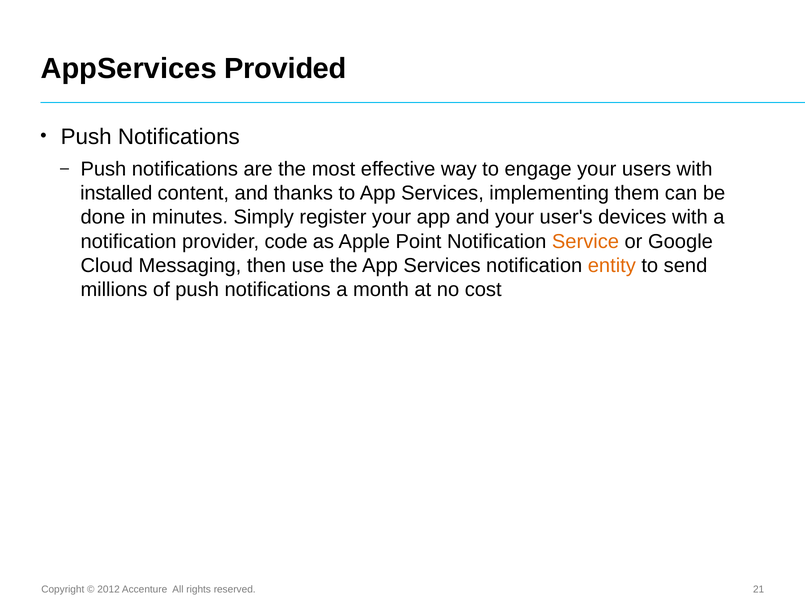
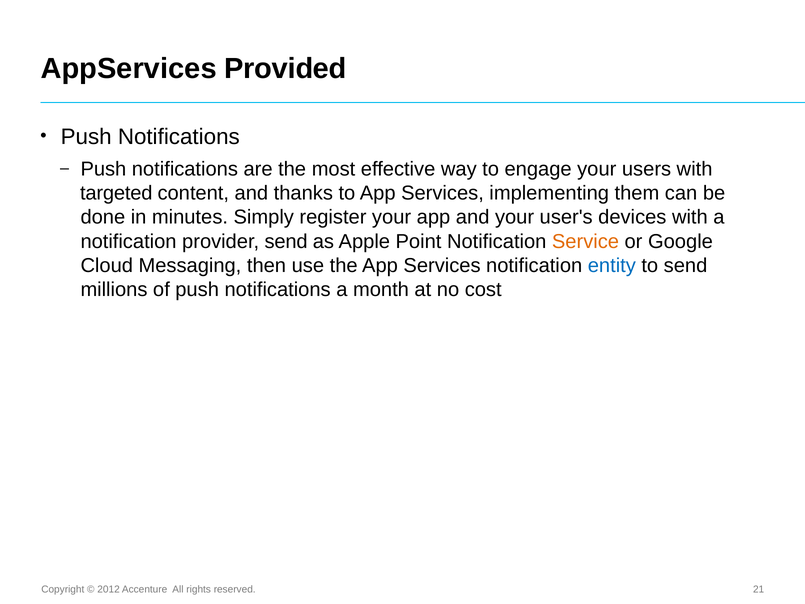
installed: installed -> targeted (116, 193)
provider code: code -> send (286, 241)
entity colour: orange -> blue (612, 266)
